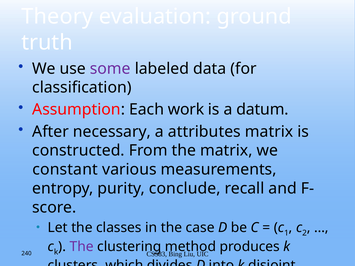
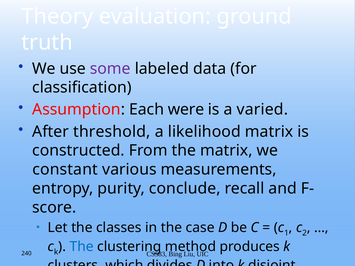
work: work -> were (186, 110)
datum: datum -> varied (262, 110)
necessary: necessary -> threshold (112, 132)
attributes: attributes -> likelihood (204, 132)
The colour: purple -> blue (82, 247)
